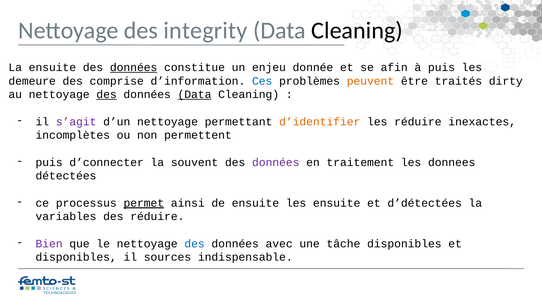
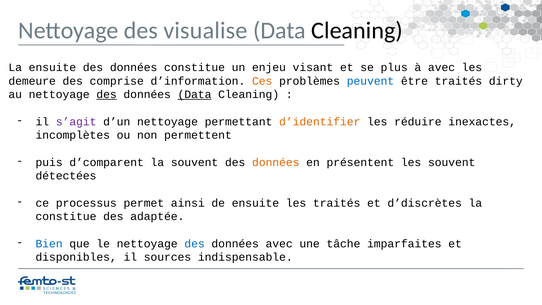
integrity: integrity -> visualise (205, 31)
données underline: present -> none (134, 67)
donnée: donnée -> visant (313, 67)
afin: afin -> plus (394, 67)
à puis: puis -> avec (442, 67)
Ces colour: blue -> orange (262, 81)
peuvent colour: orange -> blue (370, 81)
d’connecter: d’connecter -> d’comparent (107, 162)
données colour: purple -> orange (276, 162)
traitement: traitement -> présentent (360, 162)
les donnees: donnees -> souvent (452, 162)
permet underline: present -> none (144, 203)
les ensuite: ensuite -> traités (337, 203)
d’détectées: d’détectées -> d’discrètes (425, 203)
variables: variables -> constitue (66, 216)
des réduire: réduire -> adaptée (157, 216)
Bien colour: purple -> blue (49, 244)
tâche disponibles: disponibles -> imparfaites (404, 244)
